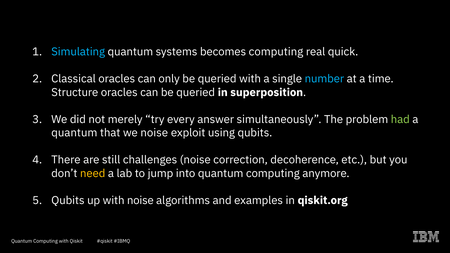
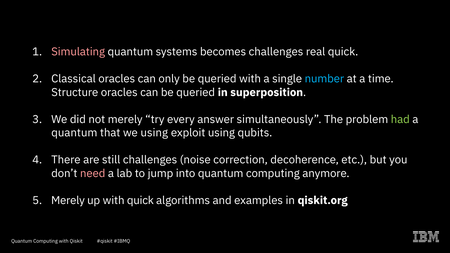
Simulating colour: light blue -> pink (78, 52)
becomes computing: computing -> challenges (276, 52)
we noise: noise -> using (154, 133)
need colour: yellow -> pink (93, 173)
Qubits: Qubits -> Merely (68, 200)
with noise: noise -> quick (140, 200)
